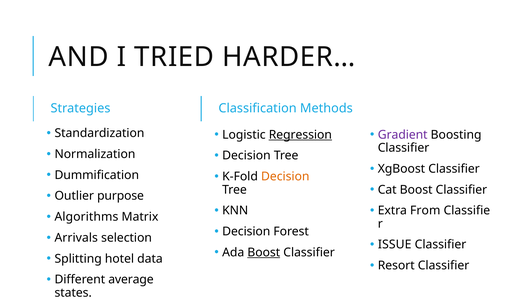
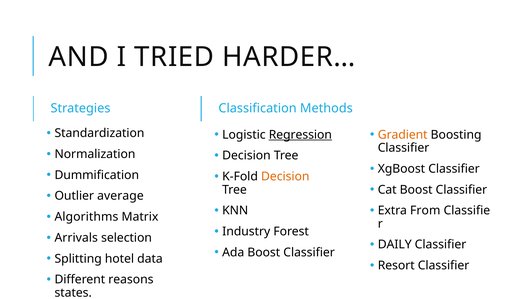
Gradient colour: purple -> orange (403, 135)
purpose: purpose -> average (120, 196)
Decision: Decision -> Industry (246, 231)
ISSUE: ISSUE -> DAILY (395, 244)
Boost underline: present -> none (264, 252)
average: average -> reasons (131, 279)
